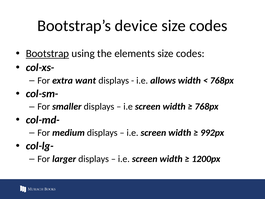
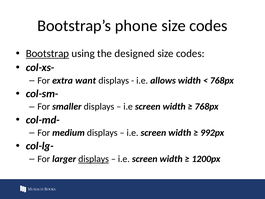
device: device -> phone (136, 26)
elements: elements -> designed (135, 53)
displays underline: none -> present (94, 159)
